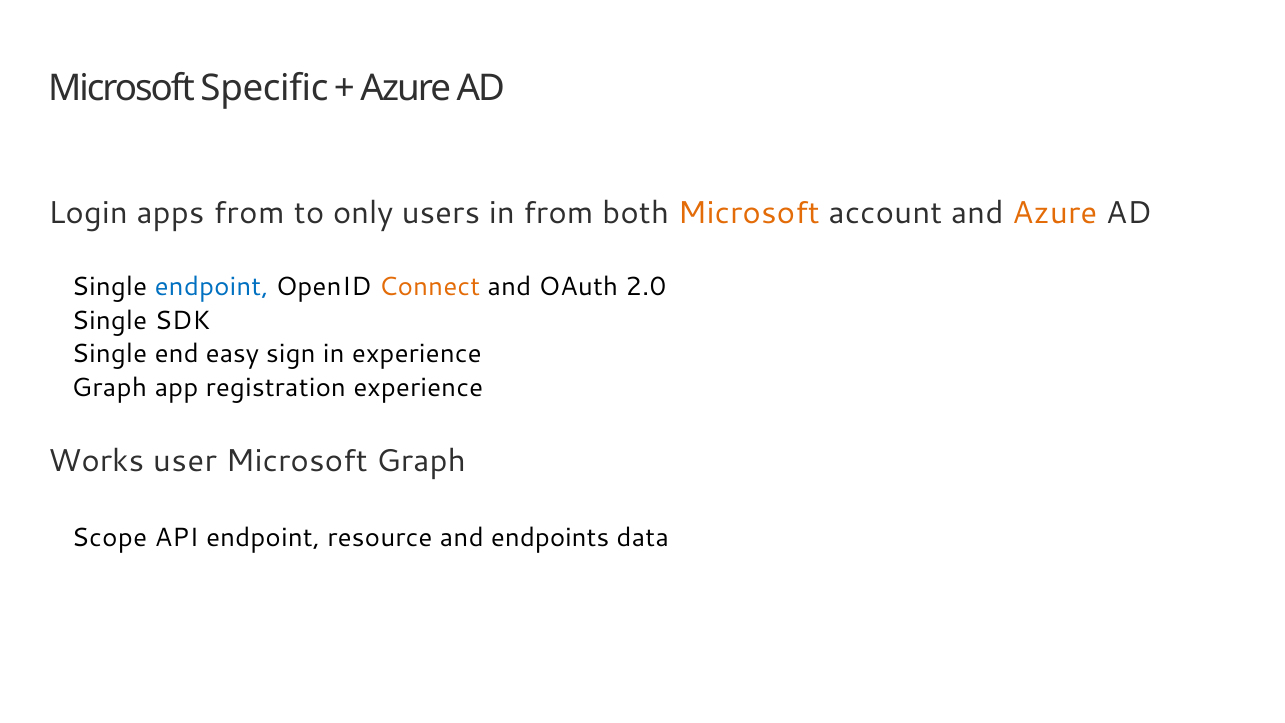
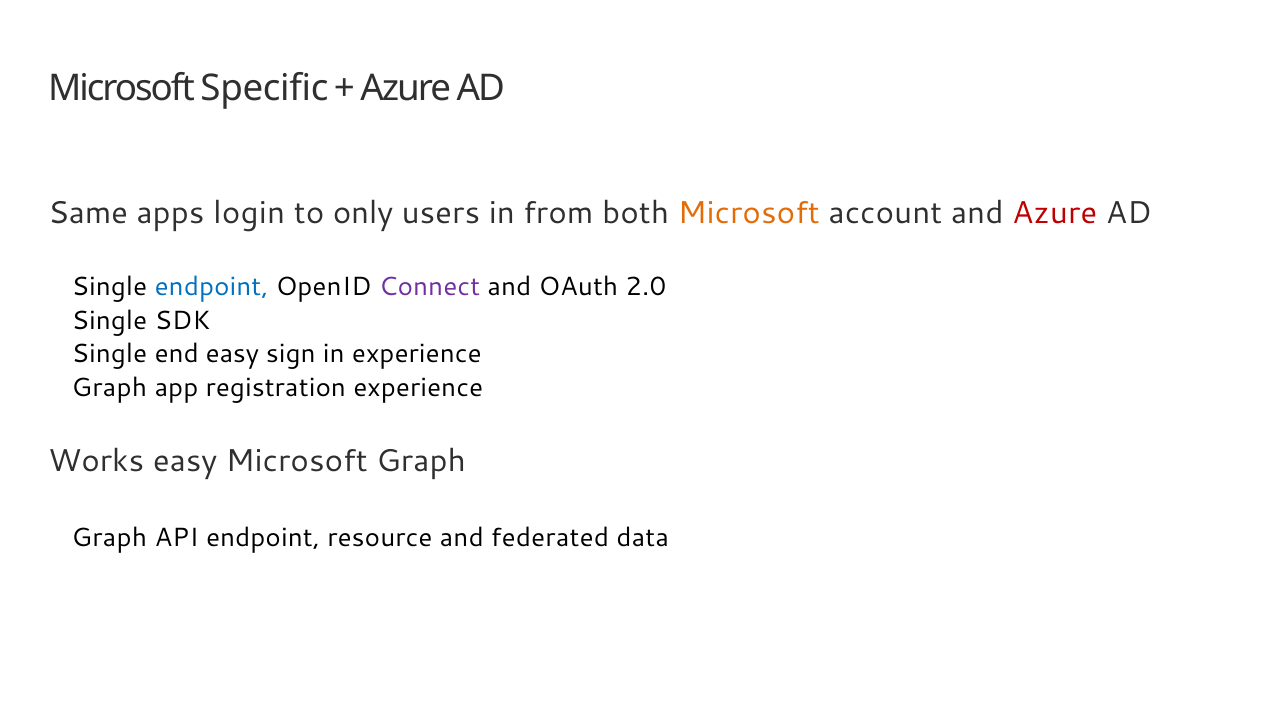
Login: Login -> Same (88, 213)
apps from: from -> login (249, 213)
Azure colour: orange -> red (1055, 213)
Connect colour: orange -> purple (430, 287)
Works user: user -> easy (185, 461)
Scope: Scope -> Graph (109, 537)
endpoints: endpoints -> federated (550, 537)
